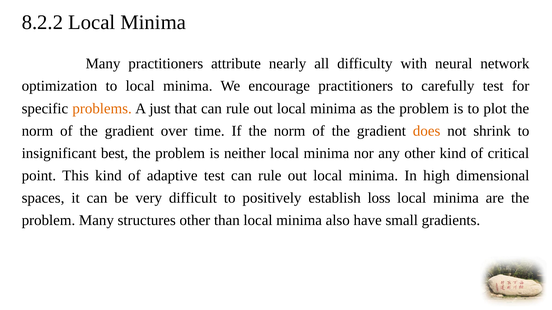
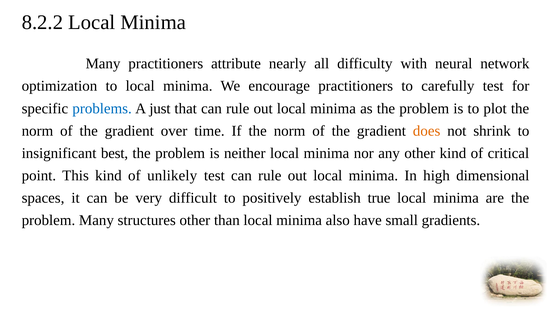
problems colour: orange -> blue (102, 109)
adaptive: adaptive -> unlikely (172, 176)
loss: loss -> true (379, 198)
